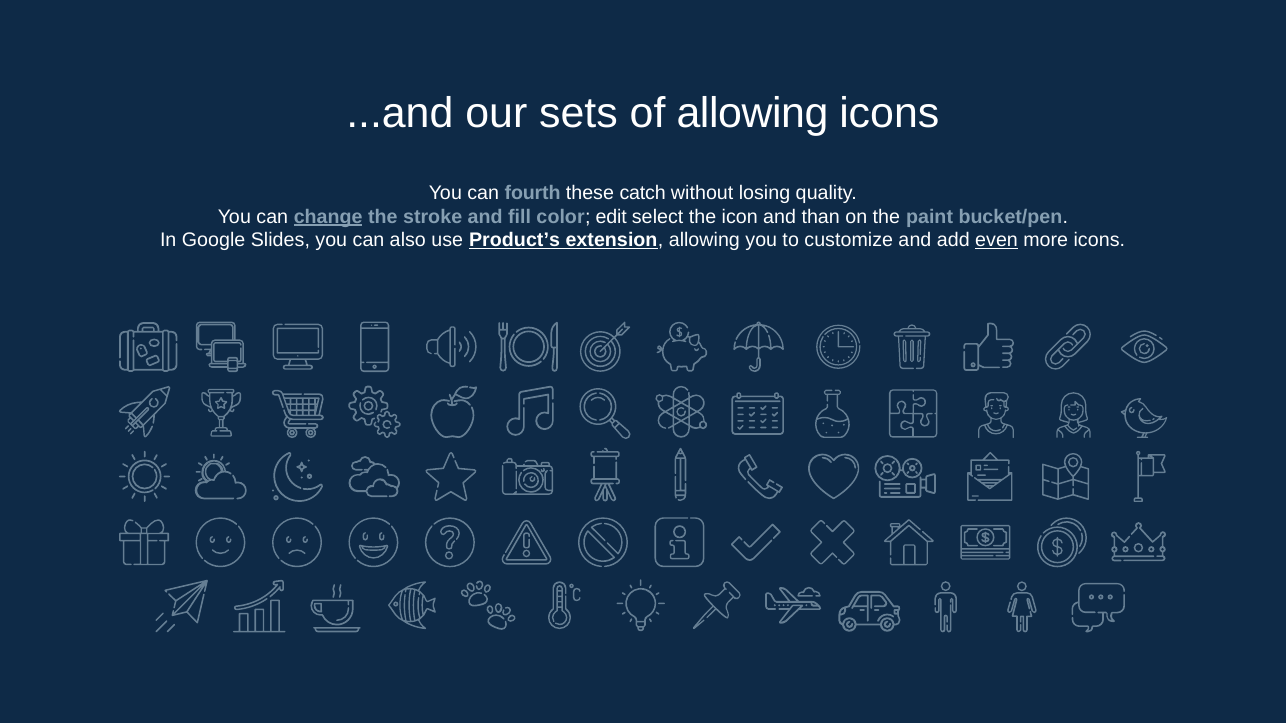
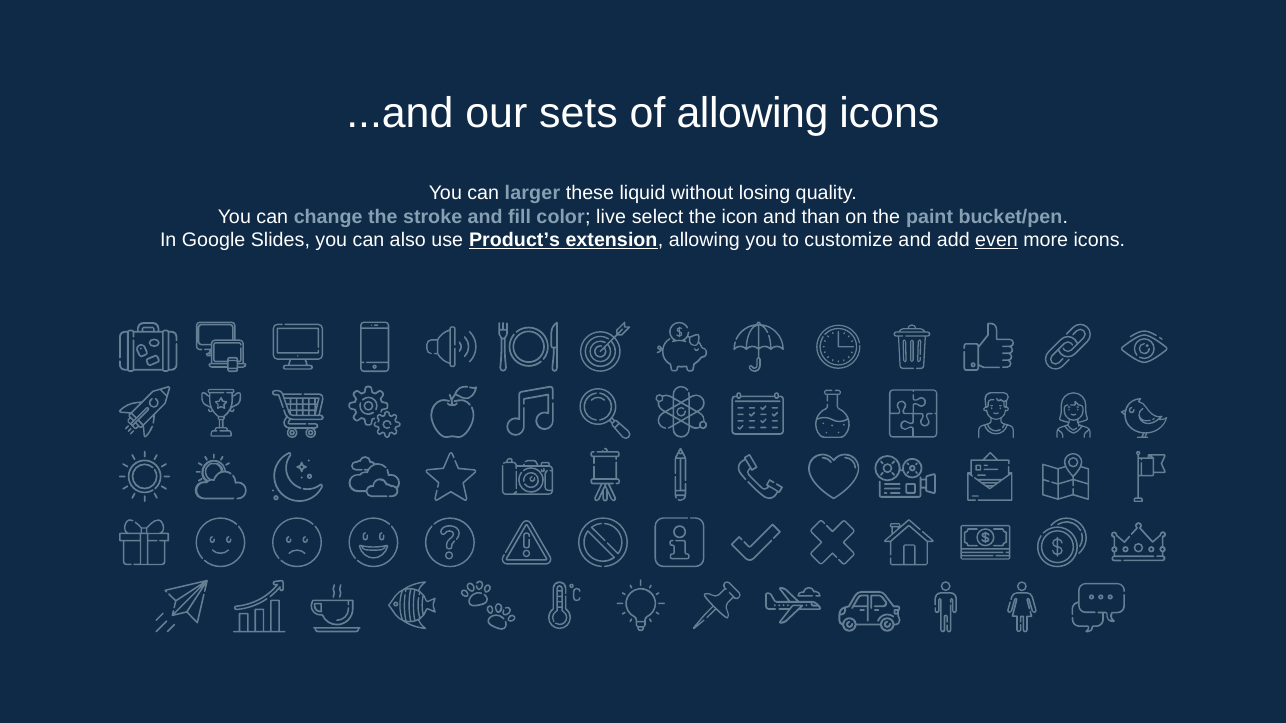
fourth: fourth -> larger (532, 193)
catch: catch -> liquid (643, 193)
change underline: present -> none (328, 217)
edit: edit -> live (611, 217)
